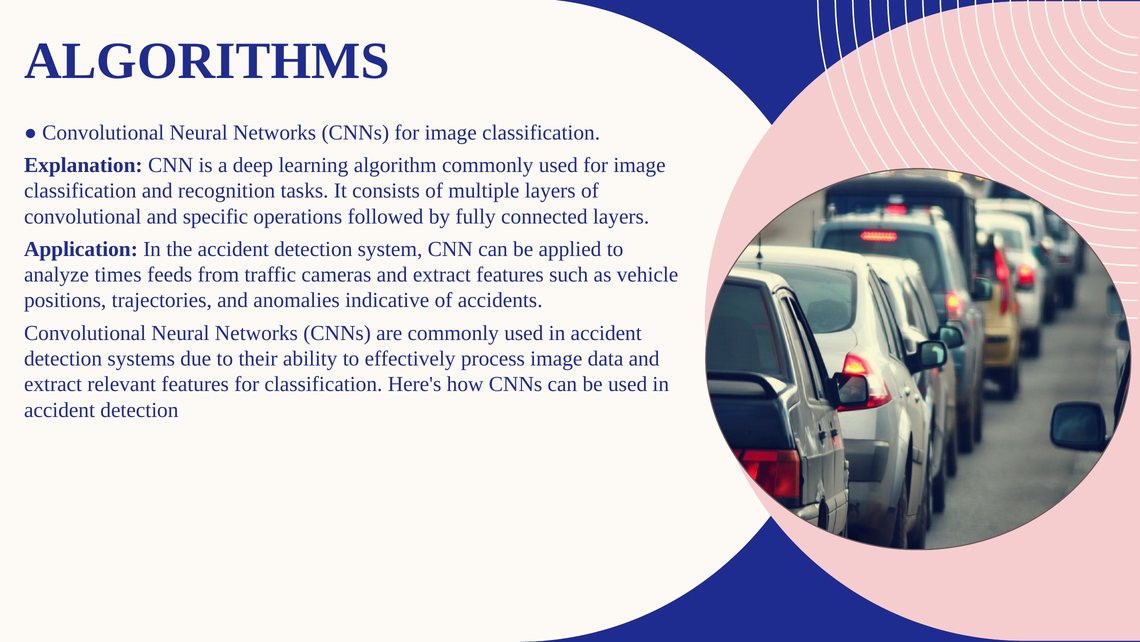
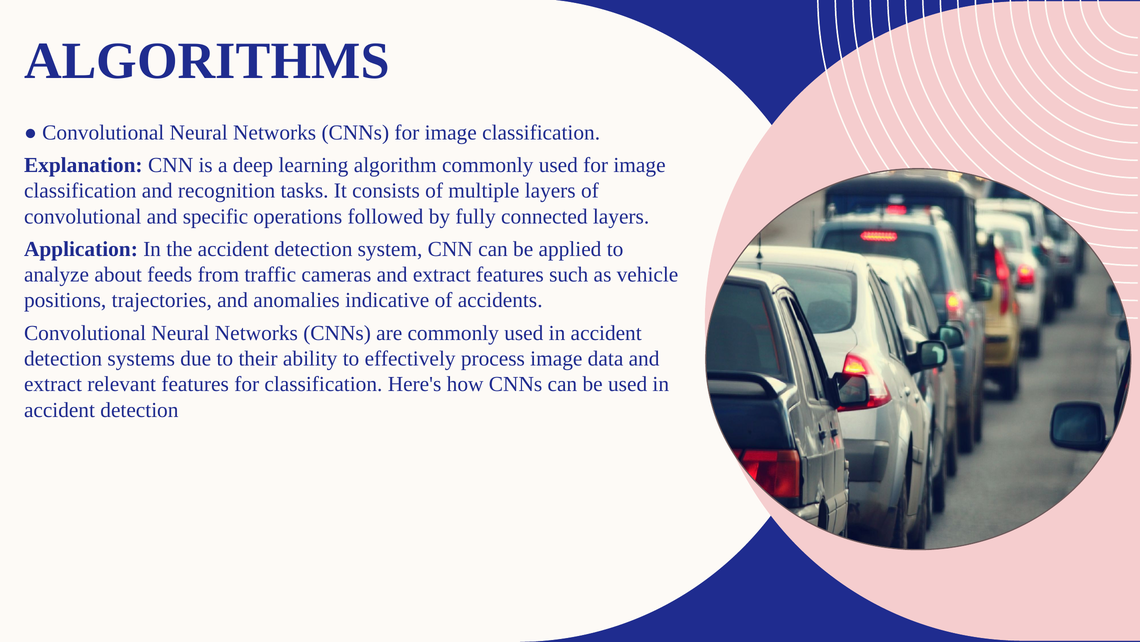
times: times -> about (118, 274)
